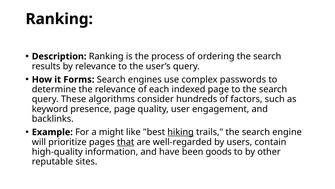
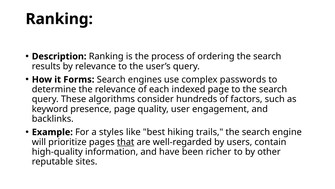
might: might -> styles (111, 132)
hiking underline: present -> none (181, 132)
goods: goods -> richer (219, 151)
